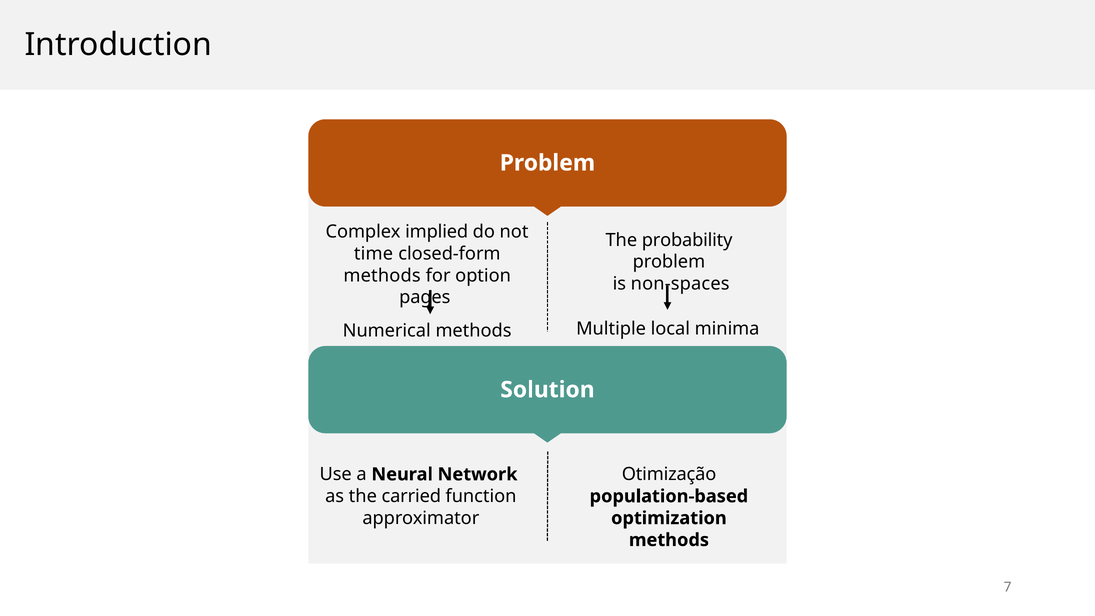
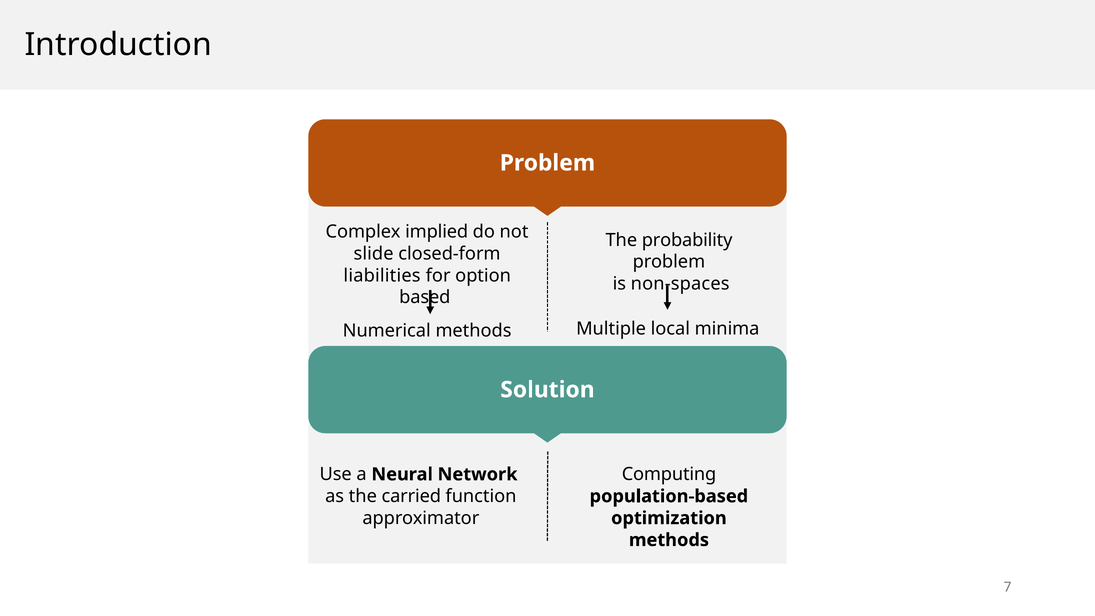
time: time -> slide (374, 254)
methods: methods -> liabilities (382, 276)
pages: pages -> based (425, 297)
Otimização: Otimização -> Computing (669, 474)
